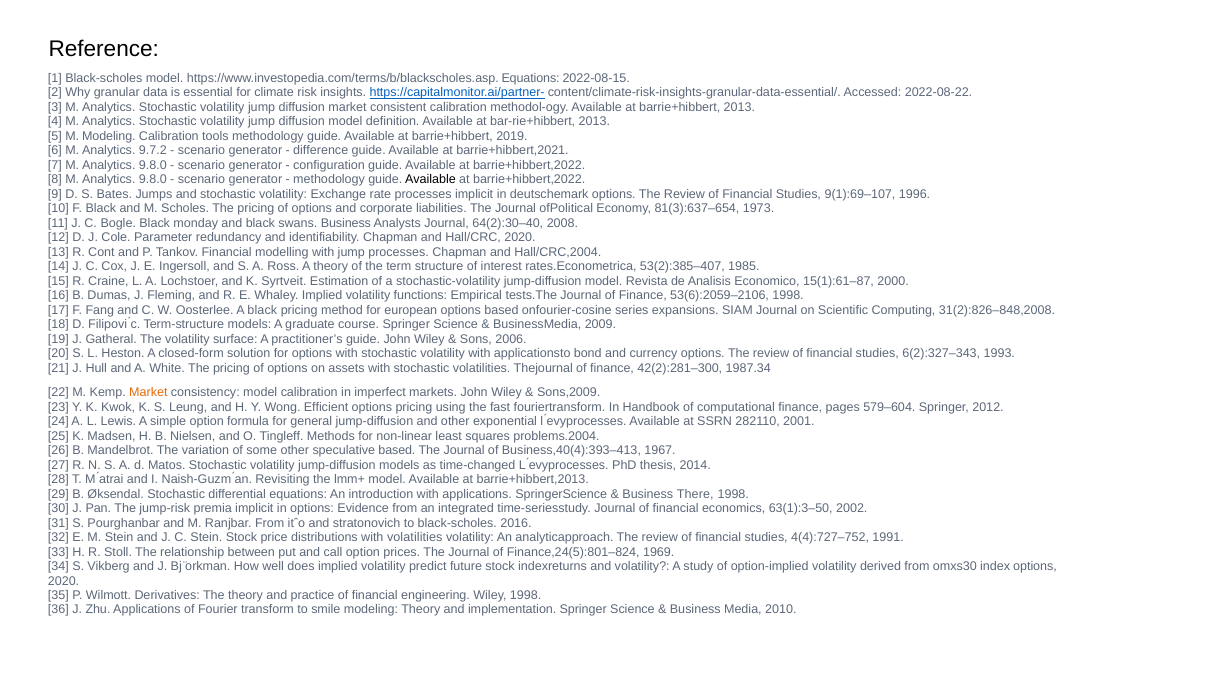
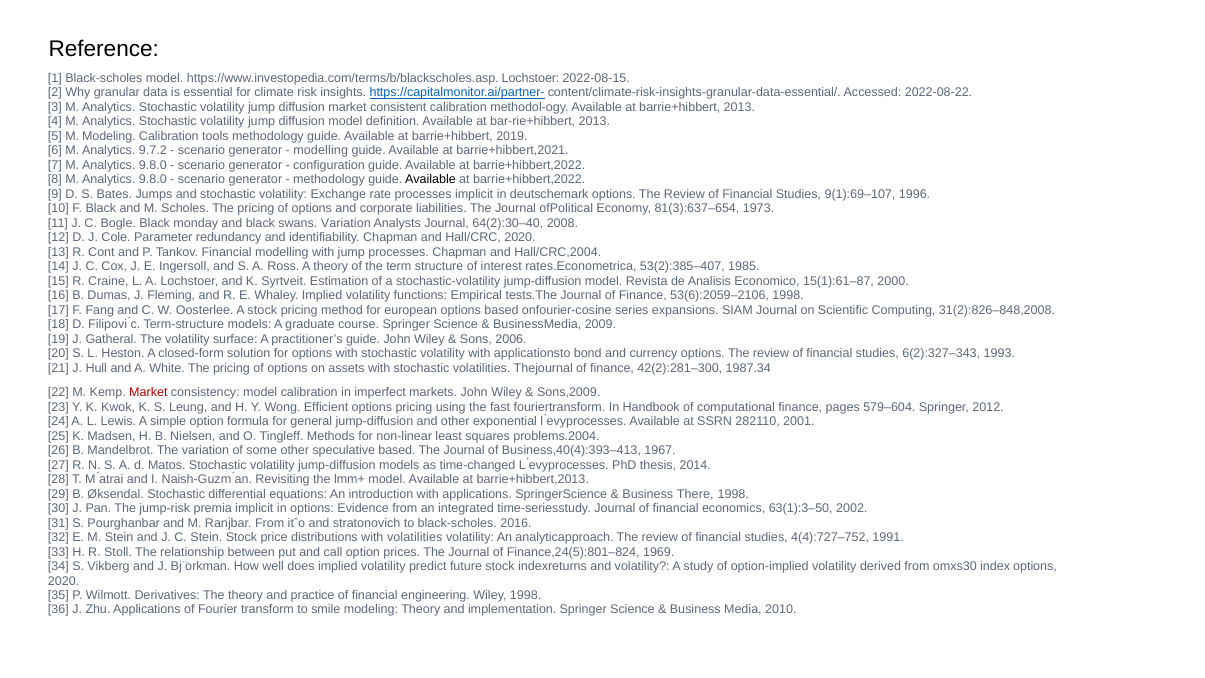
https://www.investopedia.com/terms/b/blackscholes.asp Equations: Equations -> Lochstoer (531, 78)
difference: difference -> modelling (321, 151)
swans Business: Business -> Variation (346, 223)
A black: black -> stock (262, 310)
Market colour: orange -> red (148, 392)
